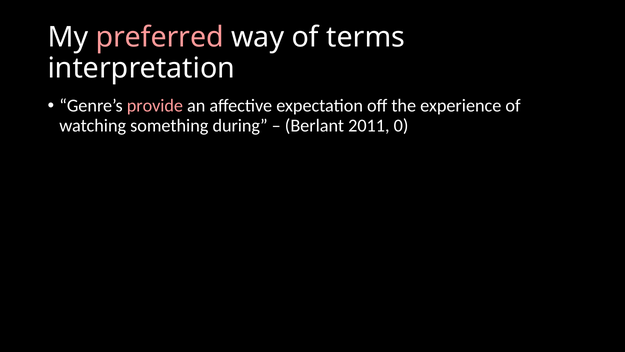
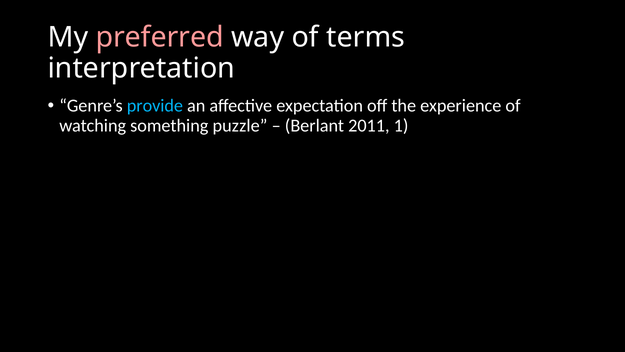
provide colour: pink -> light blue (155, 106)
during: during -> puzzle (240, 125)
0: 0 -> 1 (401, 125)
